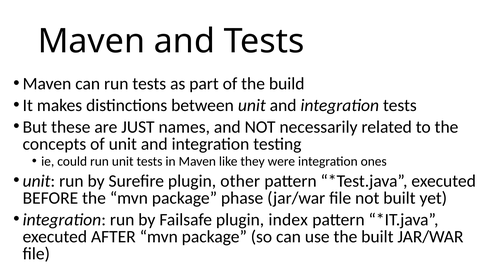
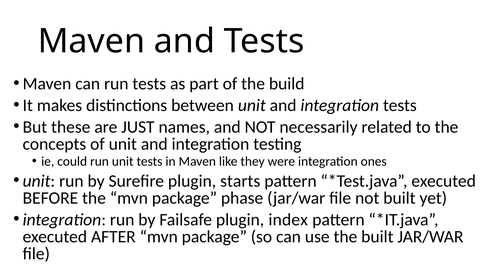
other: other -> starts (240, 181)
